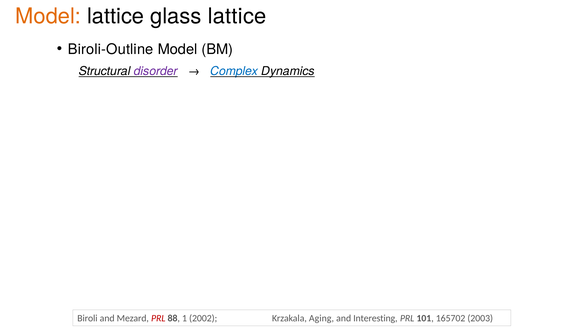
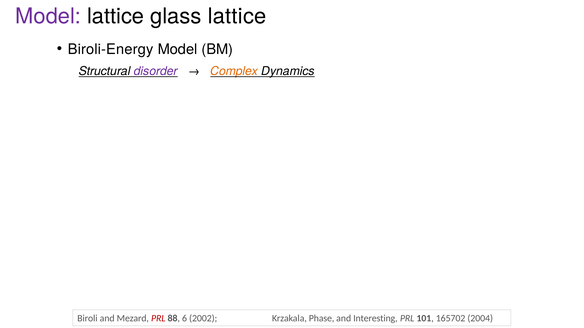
Model colour: orange -> purple (48, 16)
Biroli-Outline: Biroli-Outline -> Biroli-Energy (111, 49)
Complex colour: blue -> orange (234, 71)
1: 1 -> 6 (185, 319)
Aging: Aging -> Phase (322, 319)
2003: 2003 -> 2004 (480, 319)
